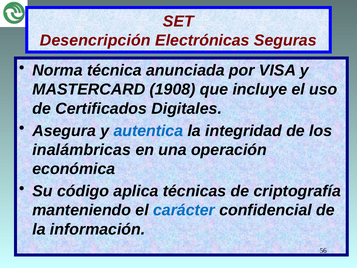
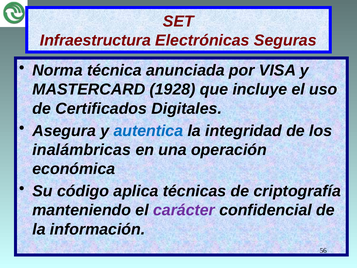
Desencripción: Desencripción -> Infraestructura (95, 40)
1908: 1908 -> 1928 (173, 89)
carácter colour: blue -> purple (184, 210)
